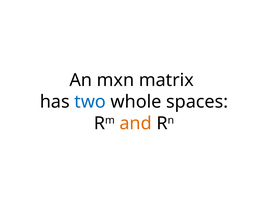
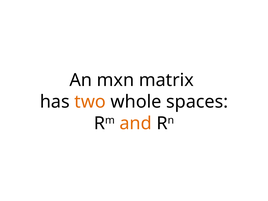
two colour: blue -> orange (90, 102)
